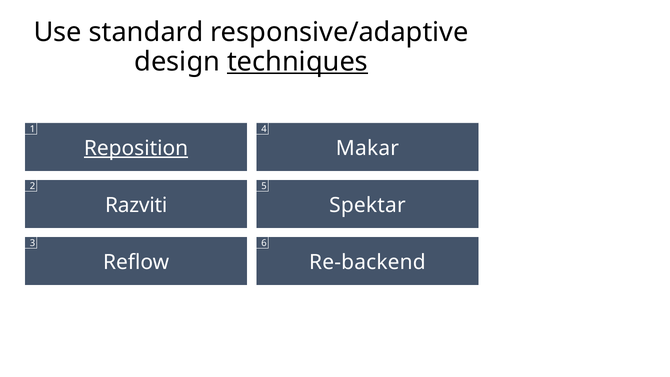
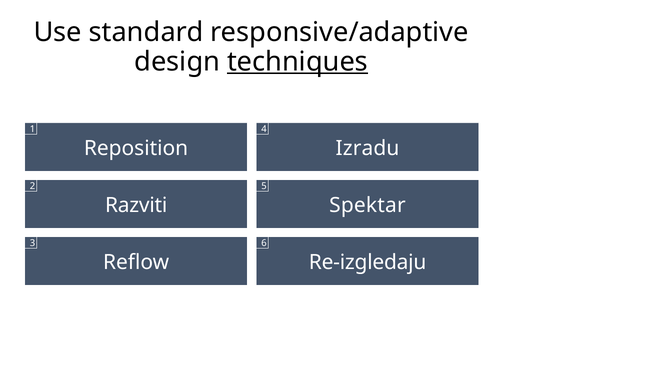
Reposition underline: present -> none (136, 148)
Makar: Makar -> Izradu (367, 148)
Re-backend: Re-backend -> Re-izgledaju (368, 262)
